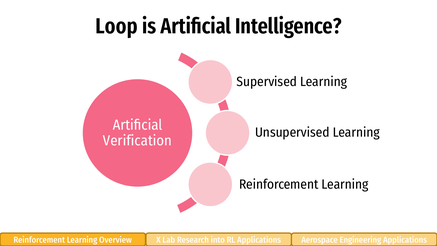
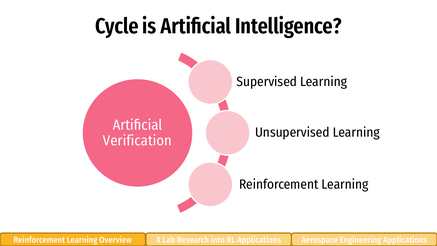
Loop: Loop -> Cycle (117, 26)
